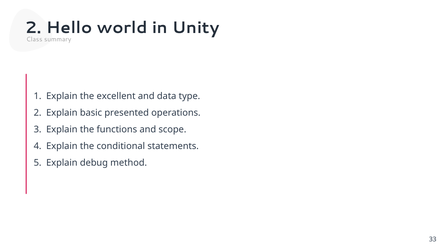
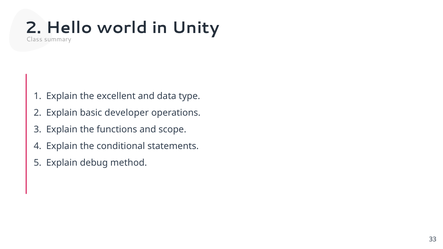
presented: presented -> developer (127, 113)
